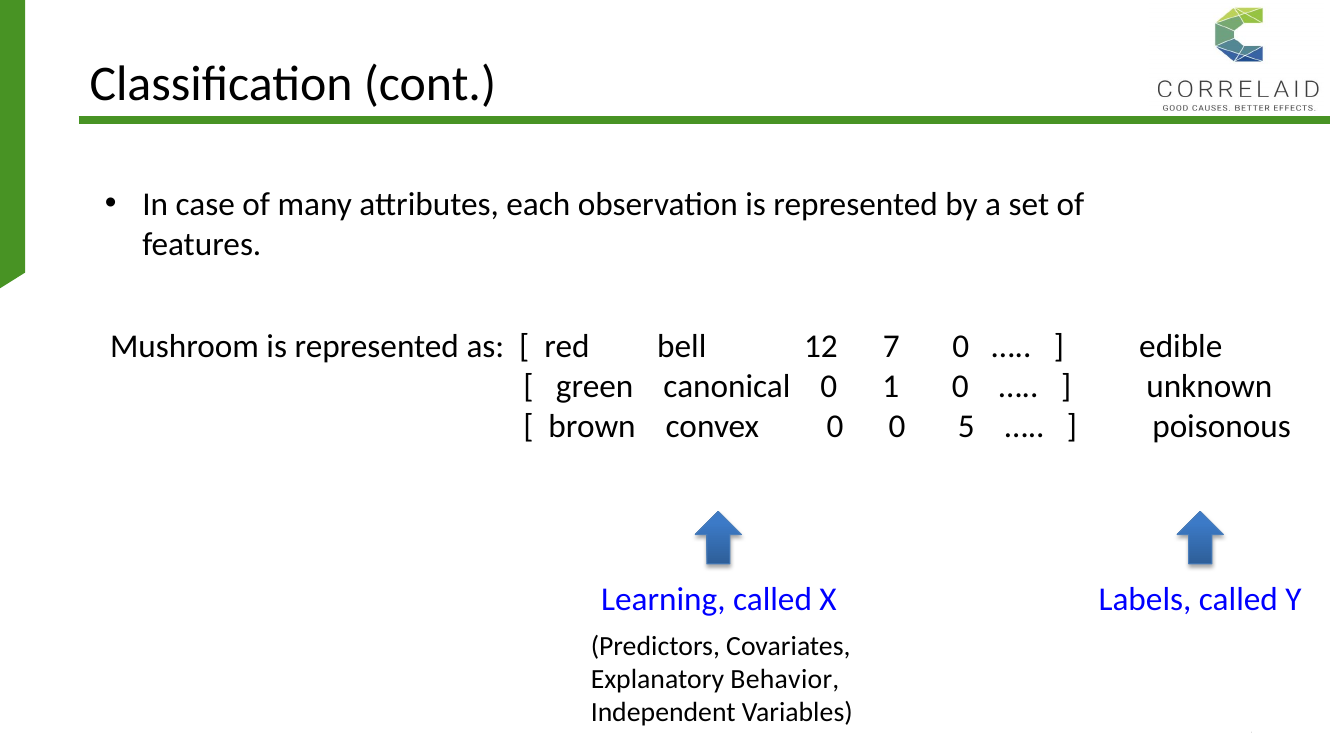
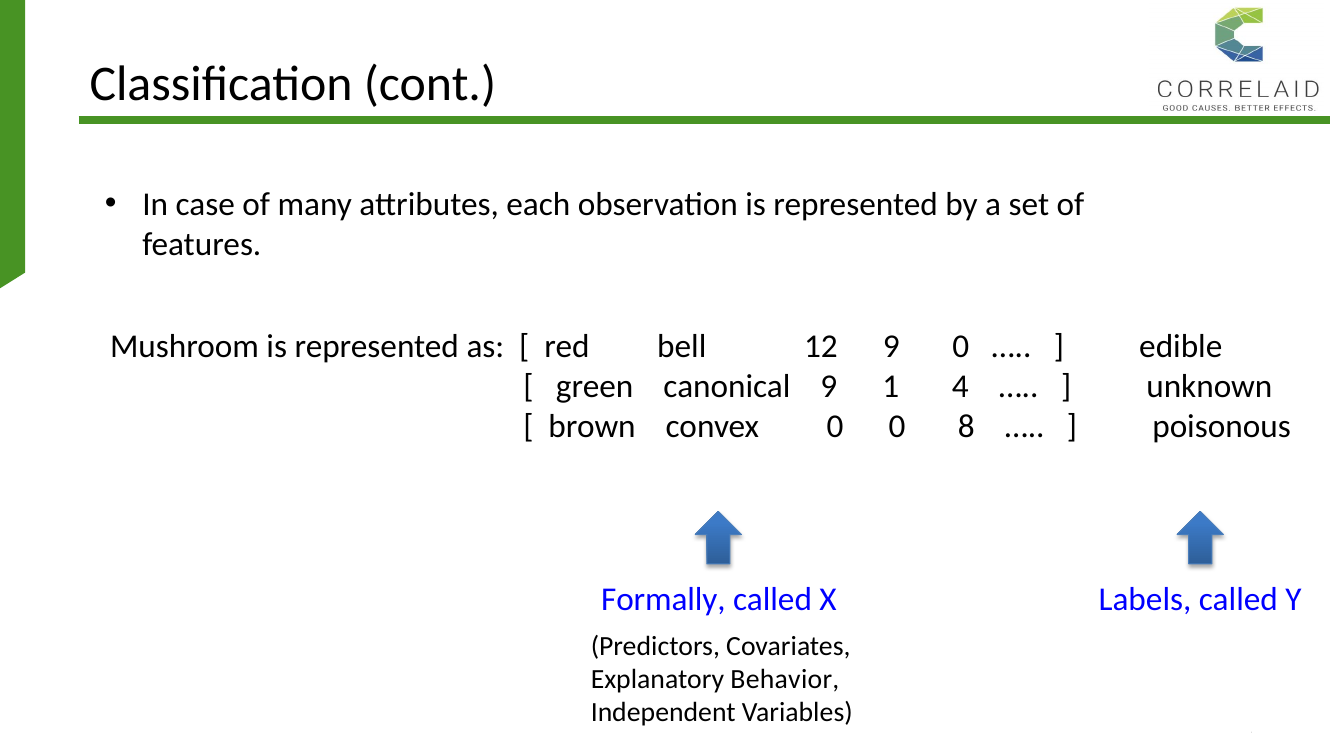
12 7: 7 -> 9 (891, 347)
canonical 0: 0 -> 9 (829, 387)
1 0: 0 -> 4 (960, 387)
5: 5 -> 8 (966, 427)
Learning: Learning -> Formally (663, 600)
